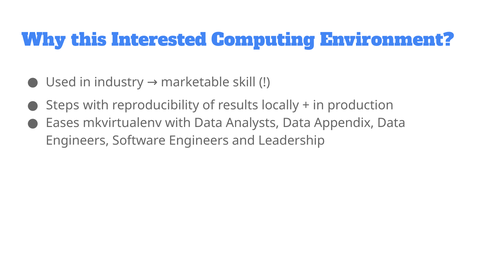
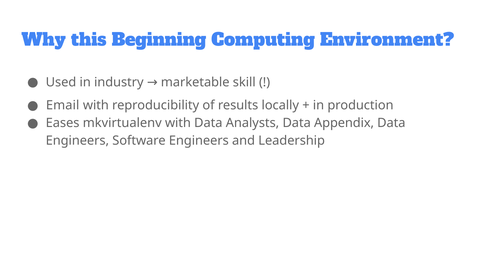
Interested: Interested -> Beginning (159, 40)
Steps: Steps -> Email (63, 105)
